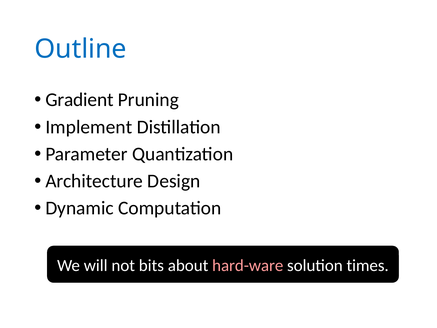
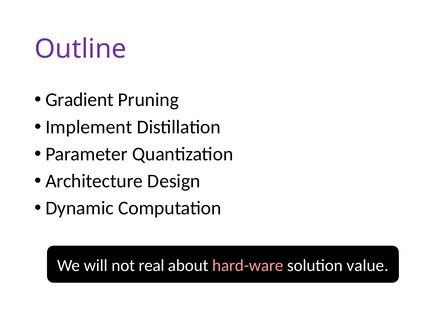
Outline colour: blue -> purple (81, 49)
bits: bits -> real (151, 265)
times: times -> value (368, 265)
